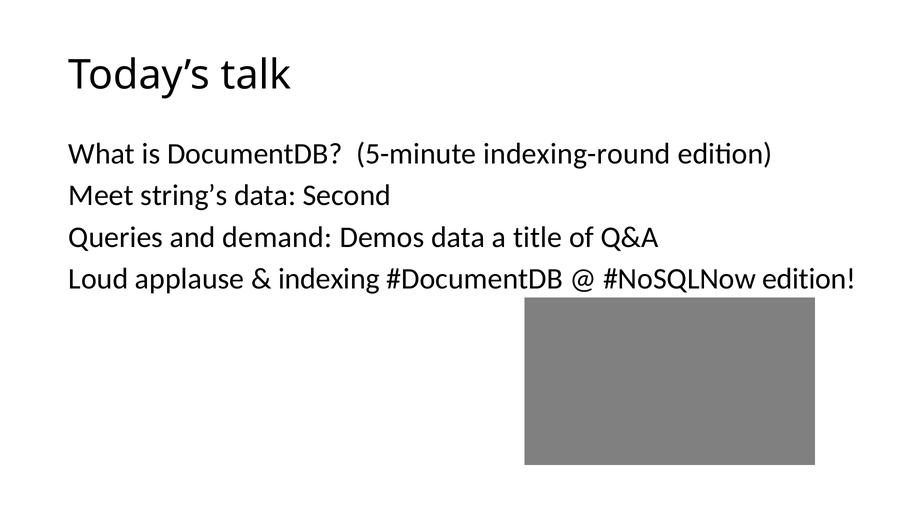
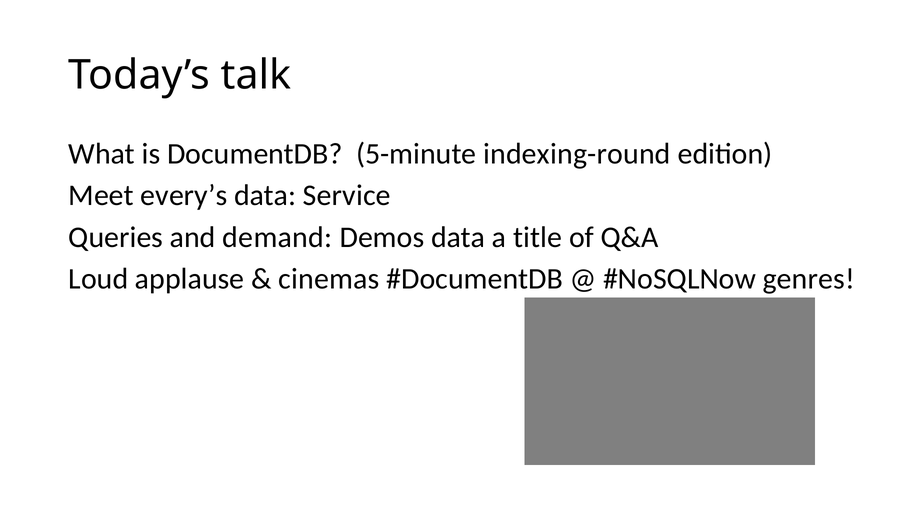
string’s: string’s -> every’s (184, 196)
Second: Second -> Service (347, 196)
indexing: indexing -> cinemas (329, 279)
edition: edition -> genres (809, 279)
